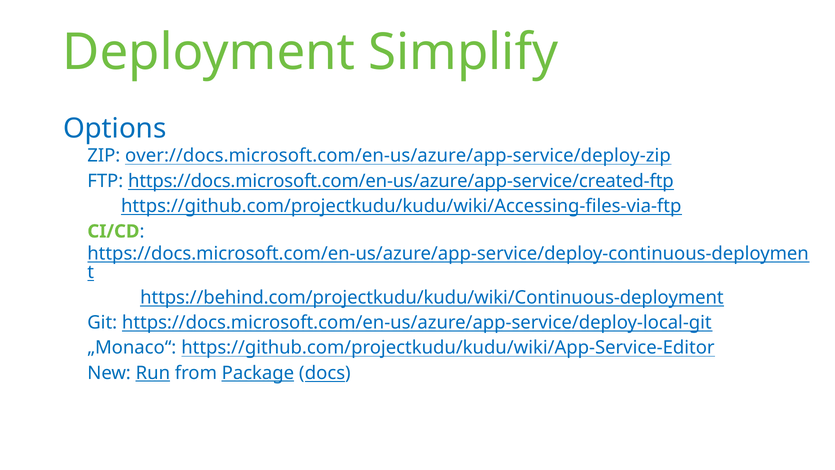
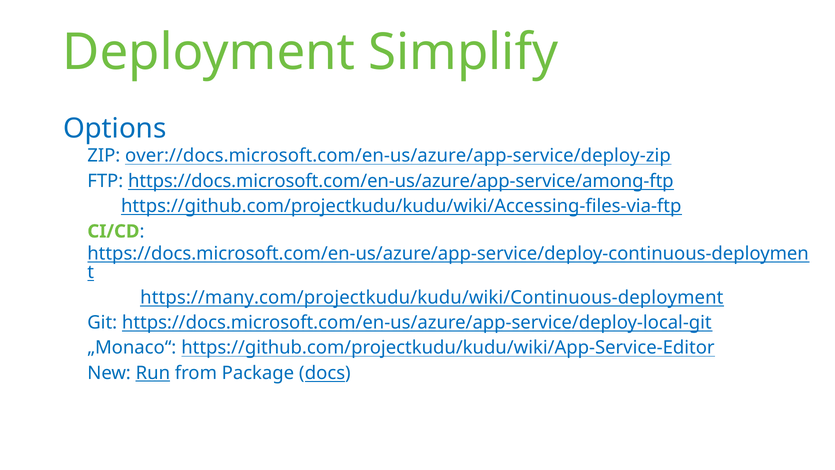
https://docs.microsoft.com/en-us/azure/app-service/created-ftp: https://docs.microsoft.com/en-us/azure/app-service/created-ftp -> https://docs.microsoft.com/en-us/azure/app-service/among-ftp (401, 181)
https://behind.com/projectkudu/kudu/wiki/Continuous-deployment: https://behind.com/projectkudu/kudu/wiki/Continuous-deployment -> https://many.com/projectkudu/kudu/wiki/Continuous-deployment (432, 297)
Package underline: present -> none (258, 373)
